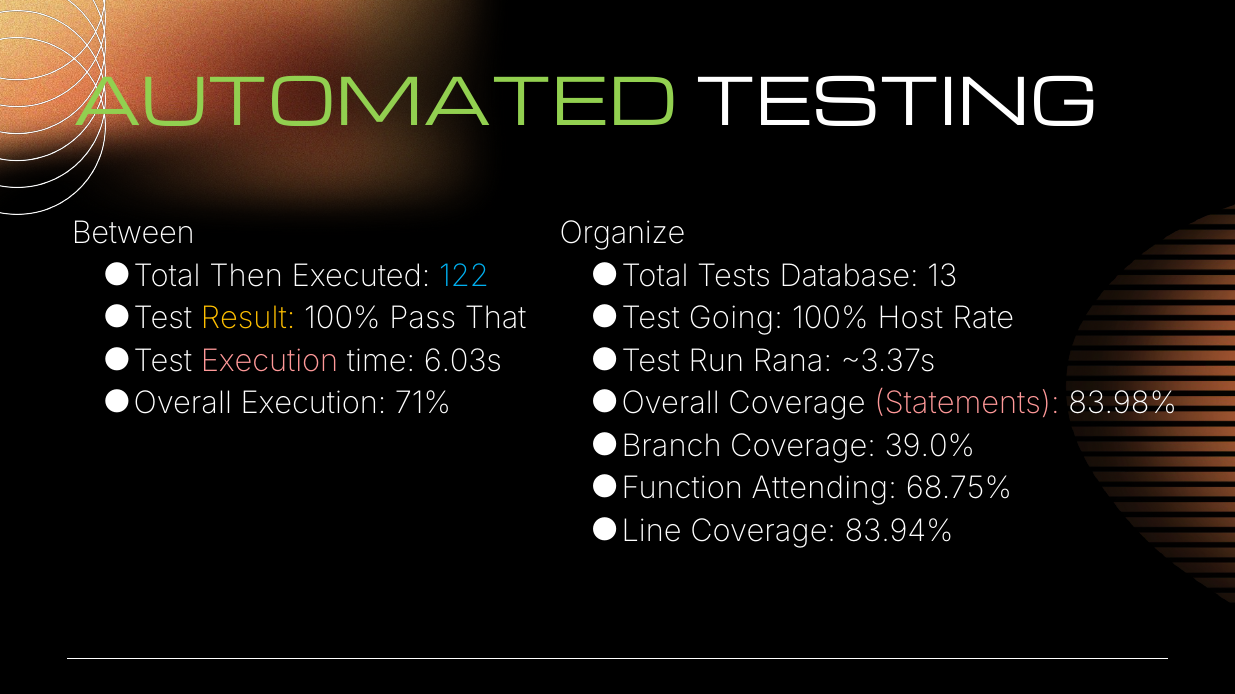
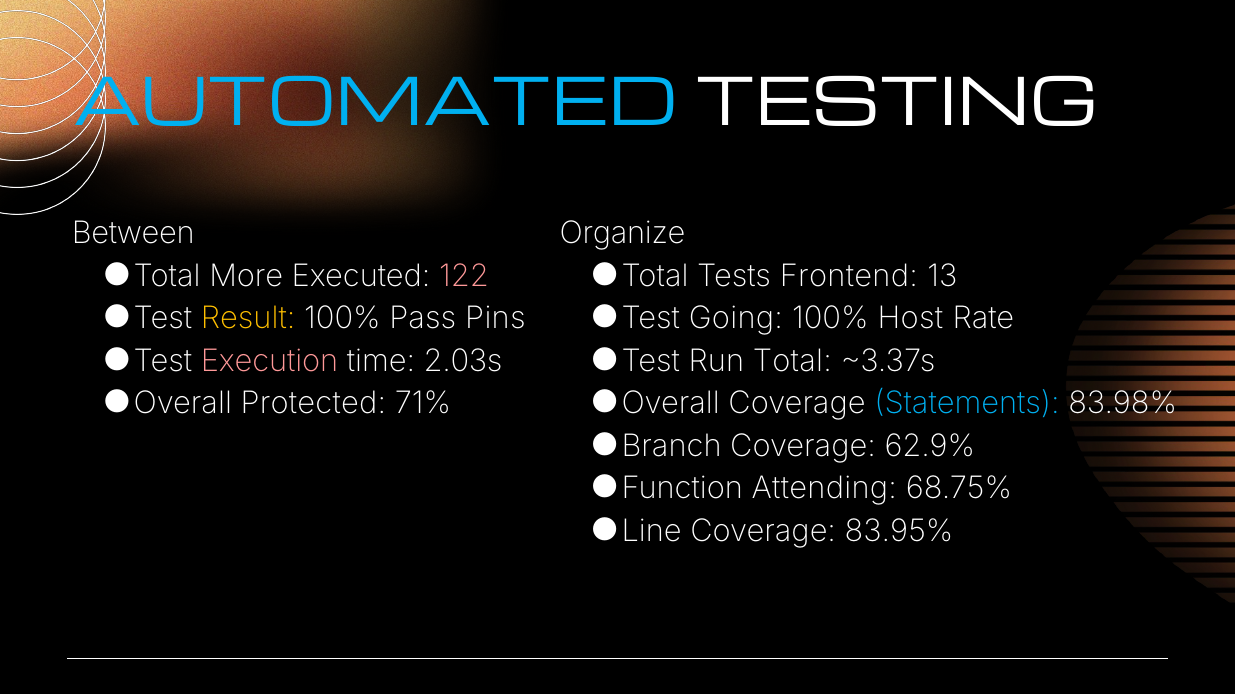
AUTOMATED colour: light green -> light blue (375, 104)
Then: Then -> More (246, 276)
122 colour: light blue -> pink (464, 276)
Database: Database -> Frontend (849, 276)
That: That -> Pins (495, 319)
6.03s: 6.03s -> 2.03s (463, 361)
Rana: Rana -> Total (792, 361)
Execution: Execution -> Protected (313, 404)
Statements colour: pink -> light blue (967, 404)
39.0%: 39.0% -> 62.9% (930, 447)
83.94%: 83.94% -> 83.95% (899, 532)
